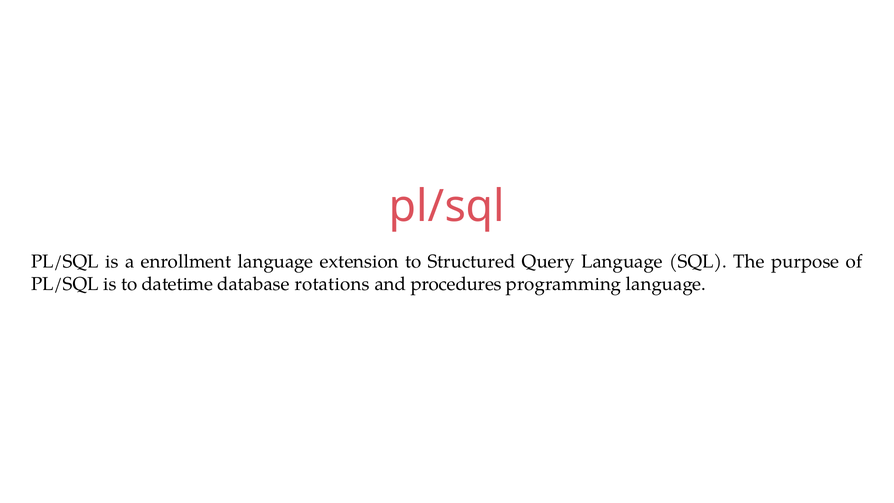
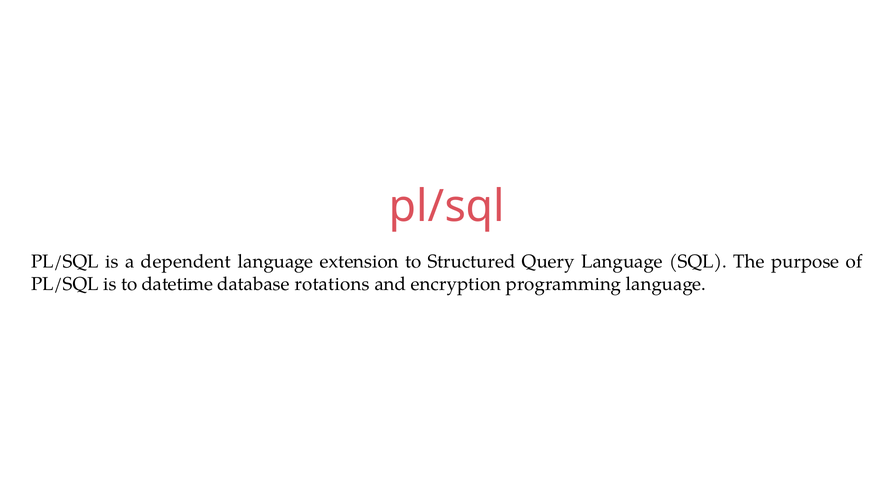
enrollment: enrollment -> dependent (186, 262)
procedures: procedures -> encryption (456, 284)
